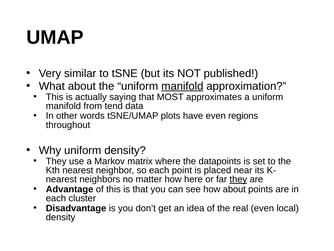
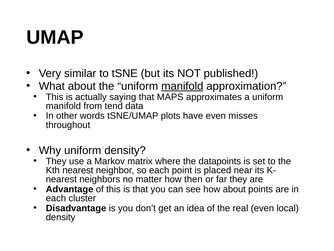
MOST: MOST -> MAPS (170, 97)
regions: regions -> misses (243, 116)
here: here -> then (193, 179)
they underline: present -> none (238, 179)
